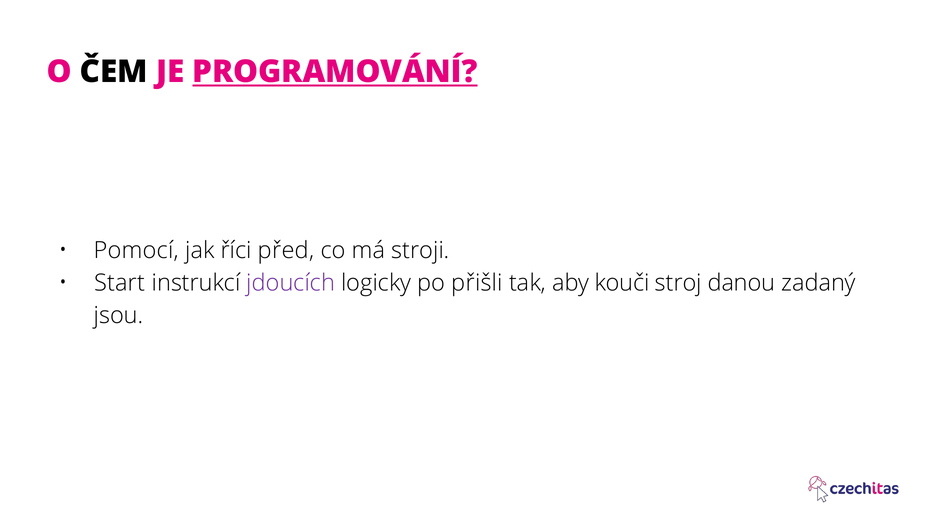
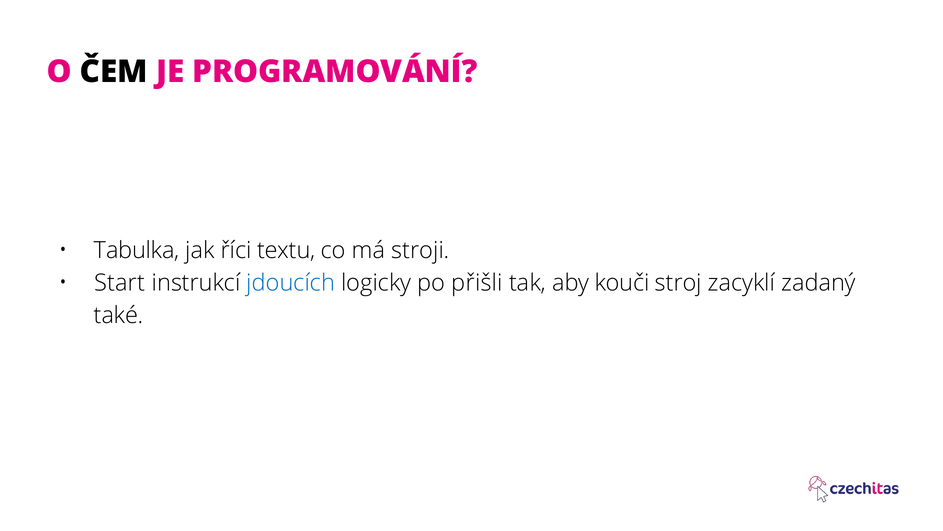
PROGRAMOVÁNÍ underline: present -> none (335, 72)
Pomocí: Pomocí -> Tabulka (137, 250)
před: před -> textu (286, 250)
jdoucích colour: purple -> blue (291, 283)
danou: danou -> zacyklí (741, 283)
jsou: jsou -> také (119, 315)
